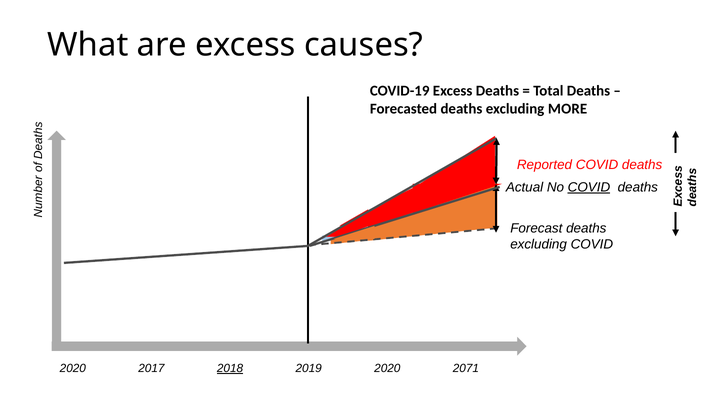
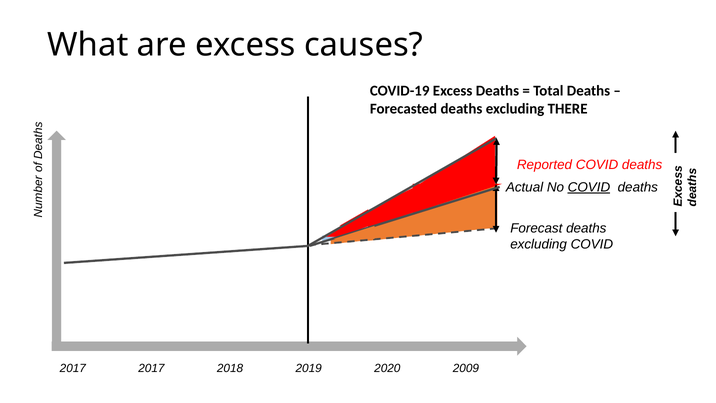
MORE: MORE -> THERE (568, 109)
2020: 2020 -> 2017 (73, 368)
2018 underline: present -> none (230, 368)
2071: 2071 -> 2009 (466, 368)
